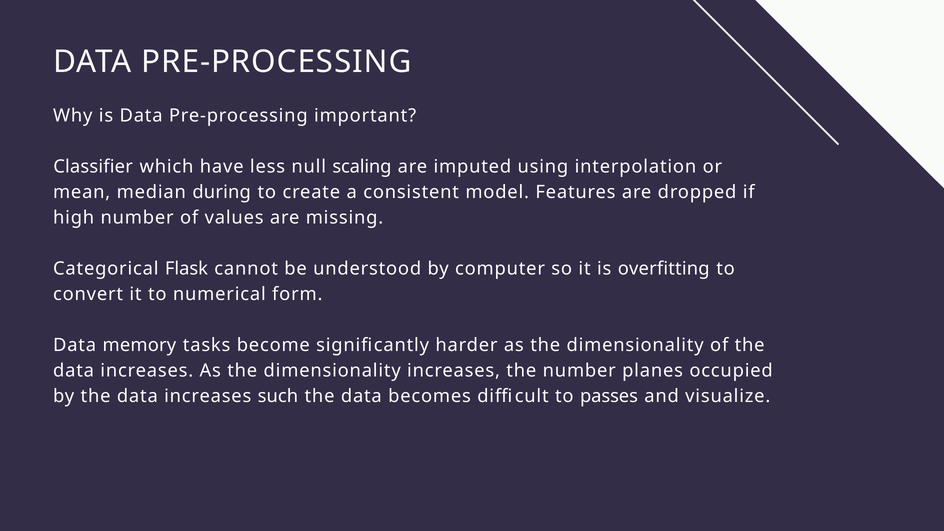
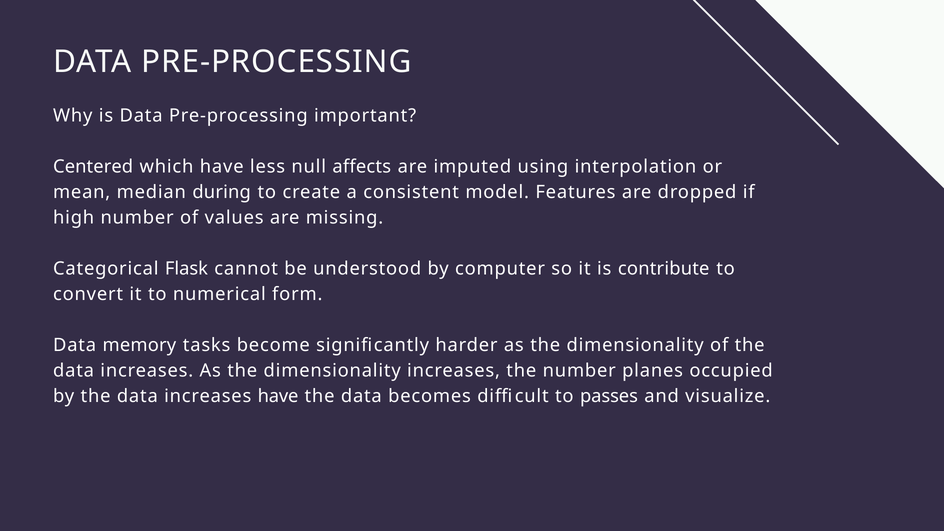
Classifier: Classifier -> Centered (93, 167)
scaling: scaling -> affects (362, 167)
overfitting: overfitting -> contribute (664, 269)
increases such: such -> have (278, 396)
